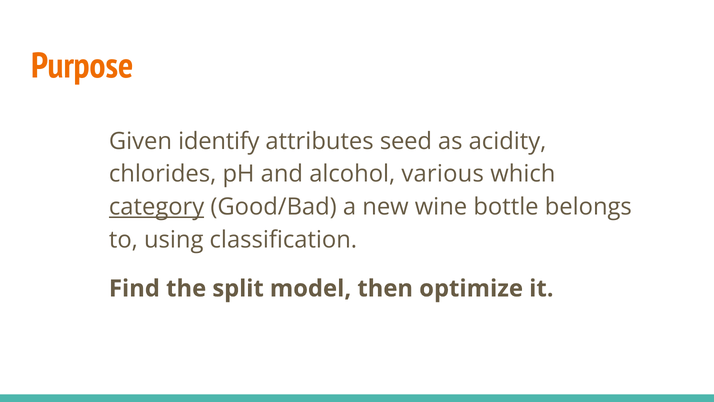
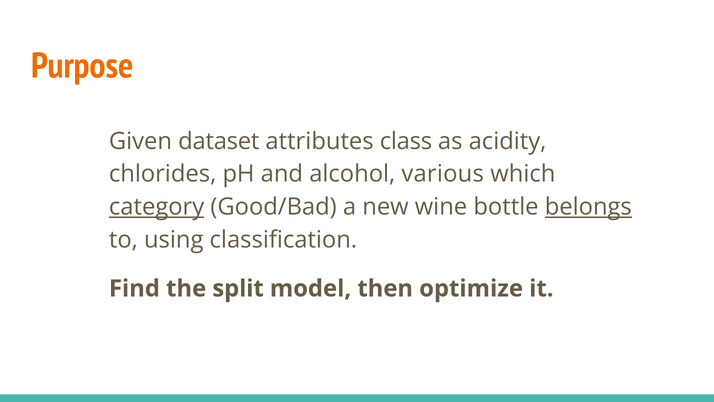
identify: identify -> dataset (219, 141)
seed: seed -> class (406, 141)
belongs underline: none -> present (588, 207)
